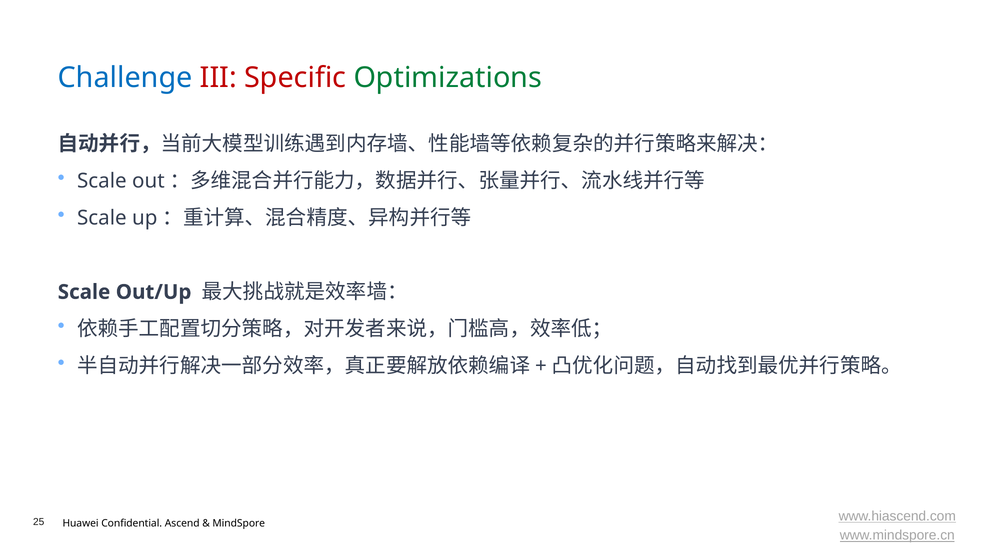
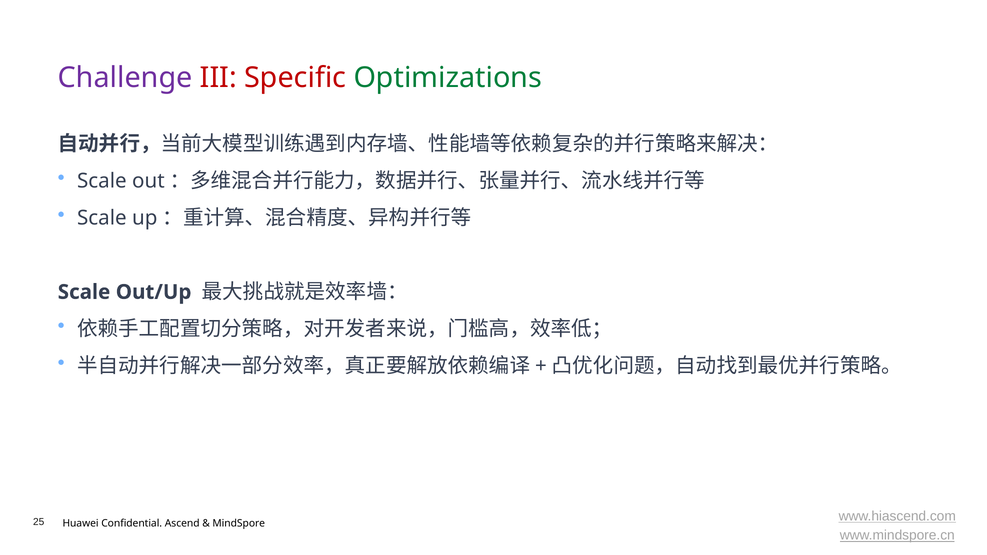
Challenge colour: blue -> purple (125, 78)
